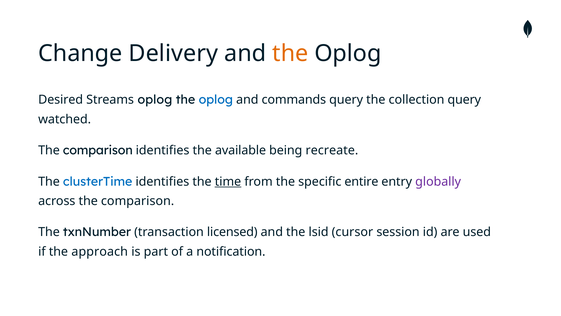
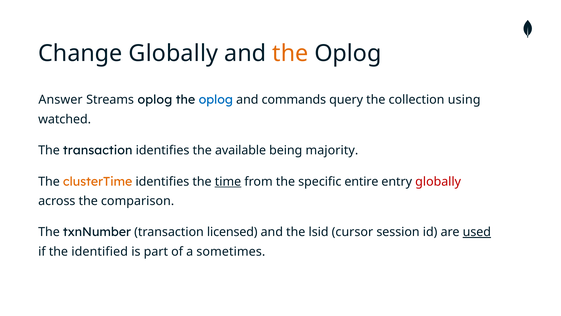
Change Delivery: Delivery -> Globally (173, 53)
Desired: Desired -> Answer (61, 100)
collection query: query -> using (464, 100)
comparison: comparison -> transaction (98, 150)
recreate: recreate -> majority (332, 150)
clusterTime colour: blue -> orange (98, 181)
globally colour: purple -> red (438, 181)
used underline: none -> present (477, 232)
approach: approach -> identified (100, 251)
notification: notification -> sometimes (231, 251)
